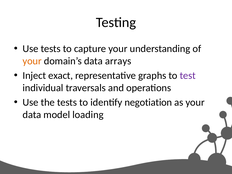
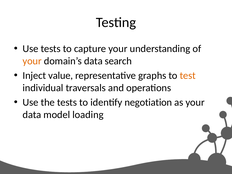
arrays: arrays -> search (118, 61)
exact: exact -> value (61, 75)
test colour: purple -> orange (188, 75)
